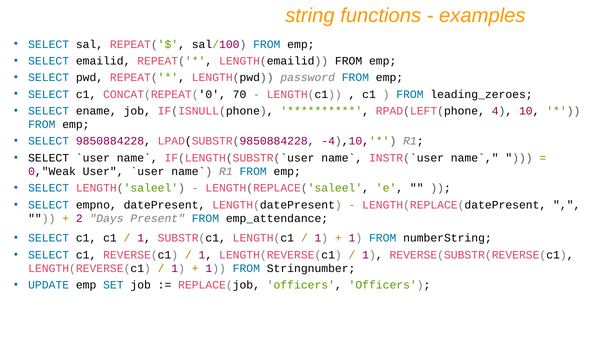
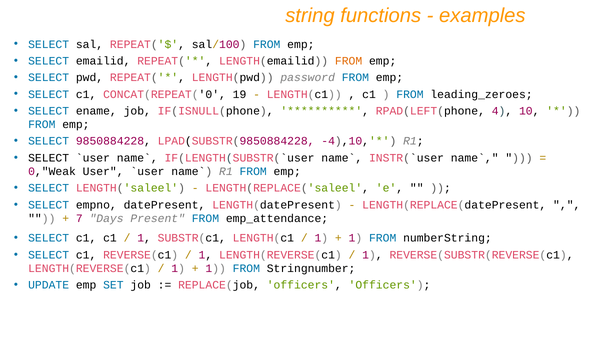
FROM colour: black -> orange (349, 61)
70: 70 -> 19 (240, 94)
2: 2 -> 7 (79, 218)
